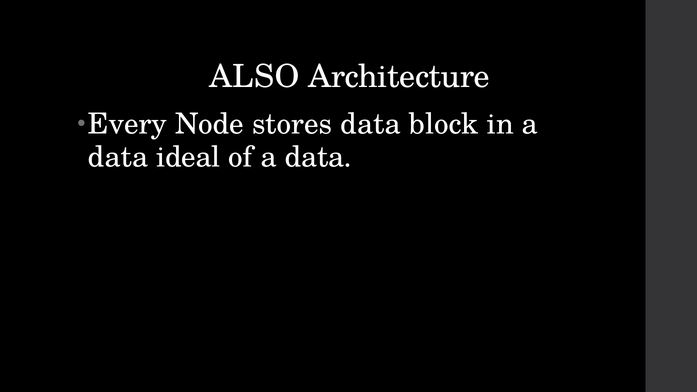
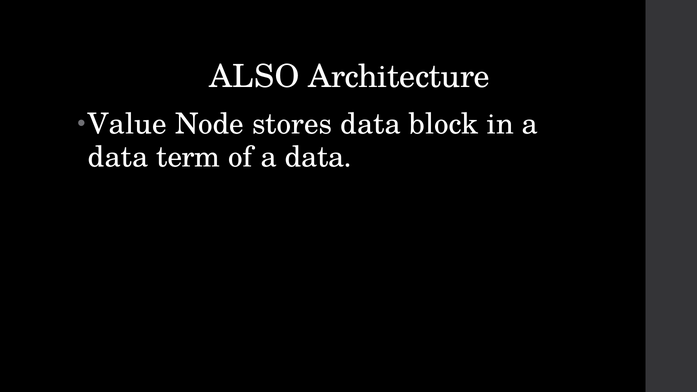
Every: Every -> Value (127, 124)
ideal: ideal -> term (188, 157)
